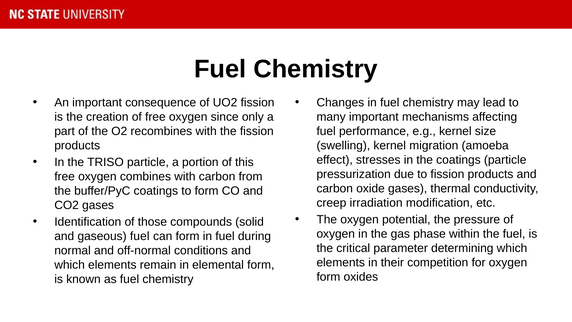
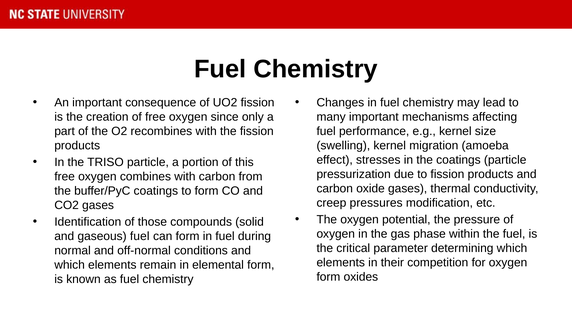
irradiation: irradiation -> pressures (376, 203)
